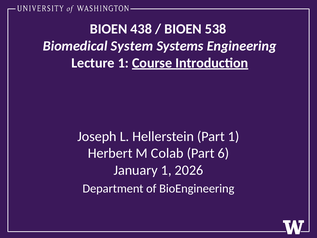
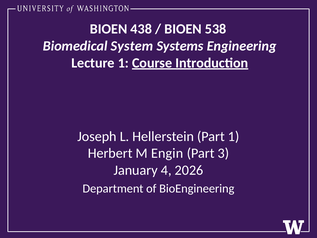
Colab: Colab -> Engin (167, 153)
6: 6 -> 3 (223, 153)
January 1: 1 -> 4 (166, 170)
